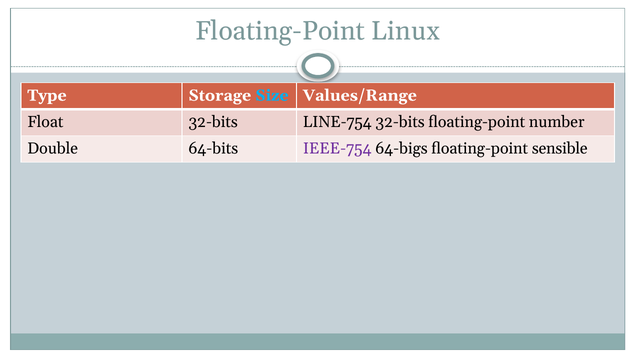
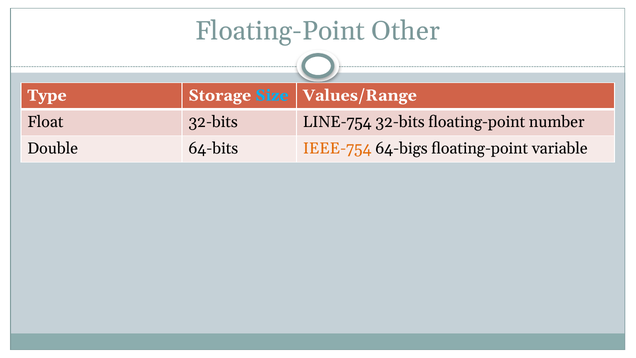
Linux: Linux -> Other (406, 31)
IEEE-754 colour: purple -> orange (337, 148)
sensible: sensible -> variable (560, 148)
